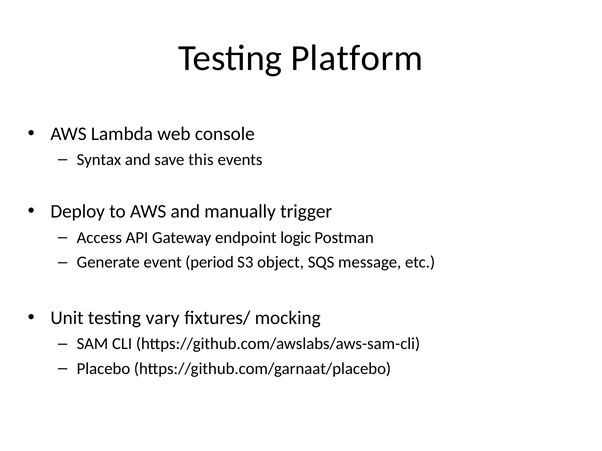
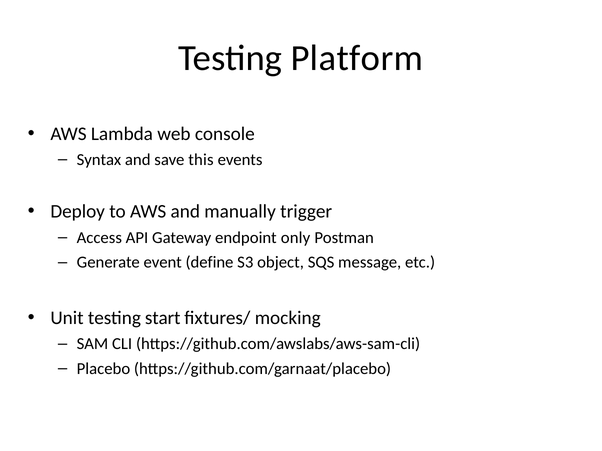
logic: logic -> only (296, 238)
period: period -> define (210, 263)
vary: vary -> start (163, 318)
